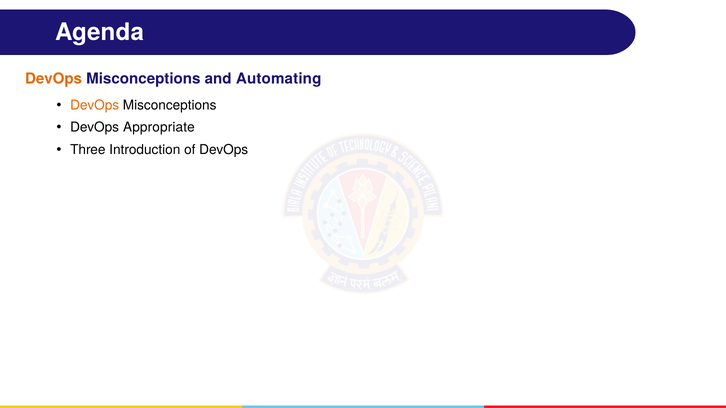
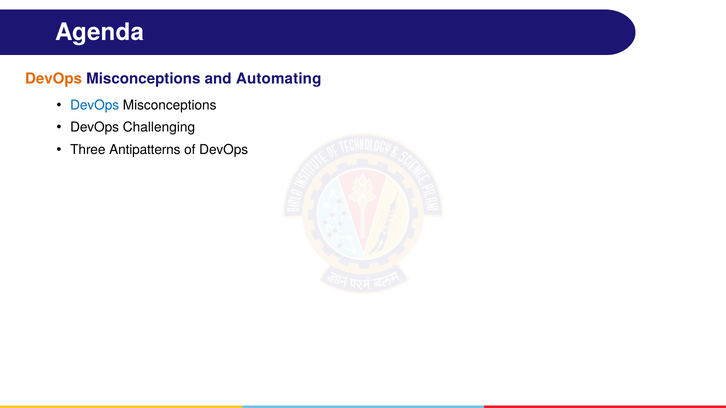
DevOps colour: orange -> blue (95, 105)
Appropriate: Appropriate -> Challenging (159, 128)
Introduction: Introduction -> Antipatterns (145, 150)
